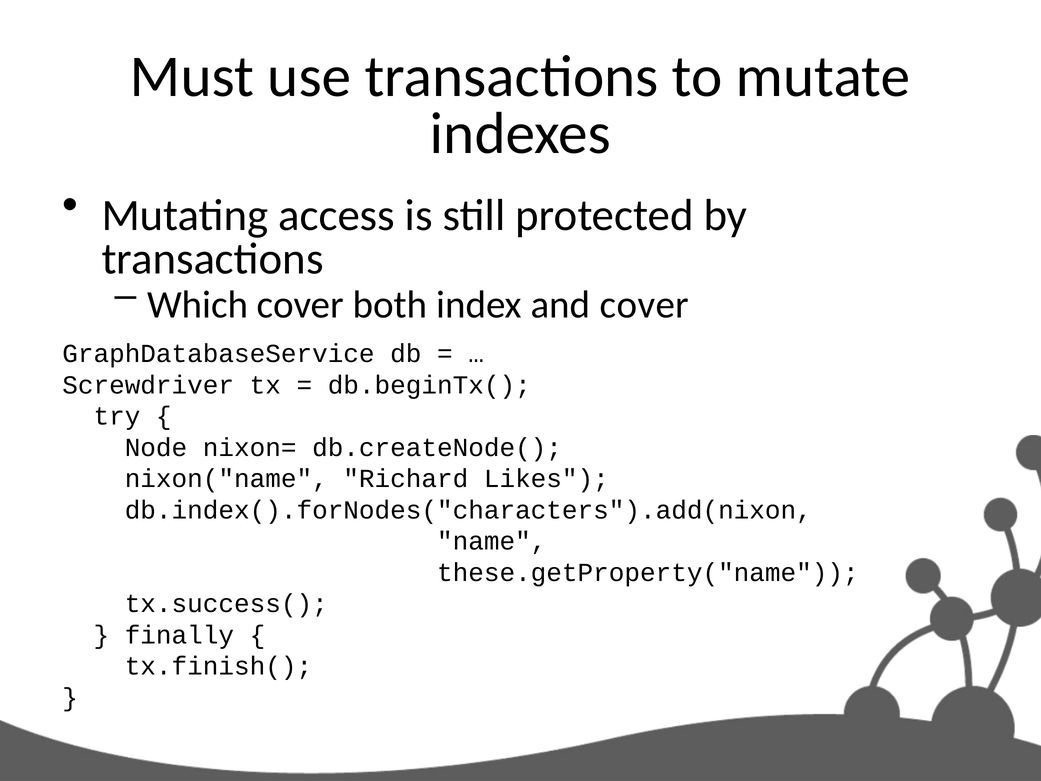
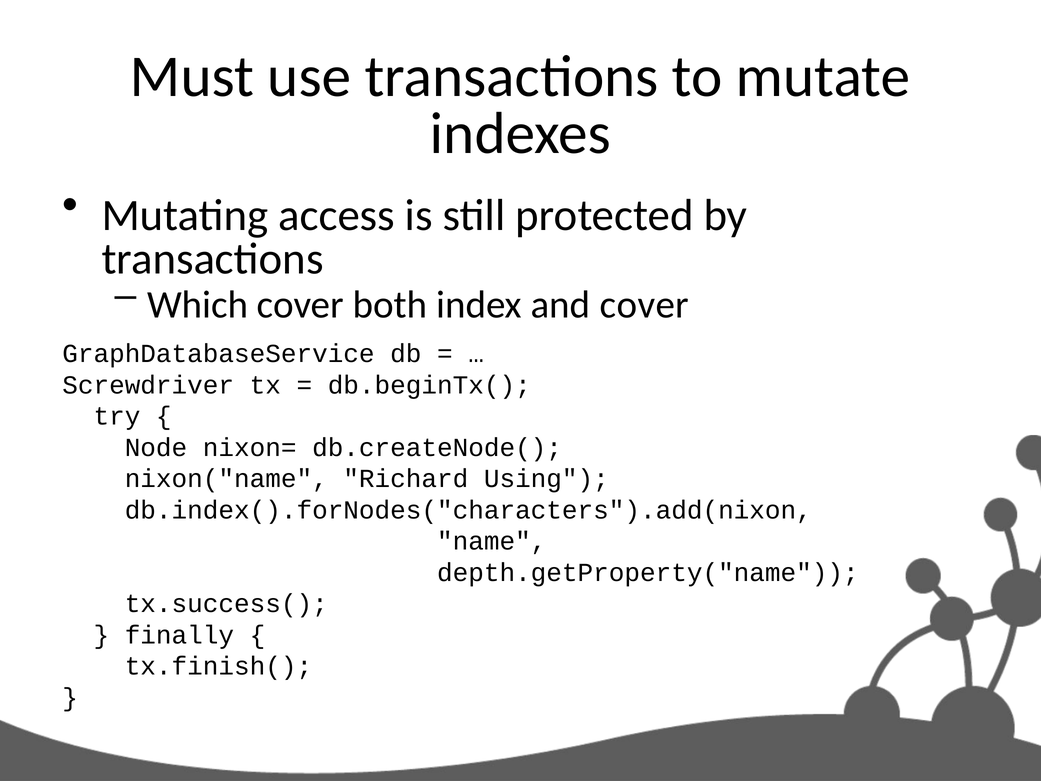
Likes: Likes -> Using (546, 479)
these.getProperty("name: these.getProperty("name -> depth.getProperty("name (648, 572)
